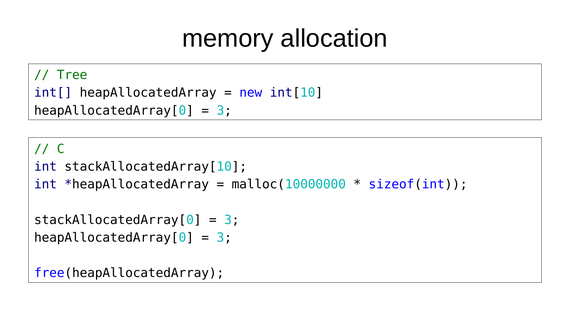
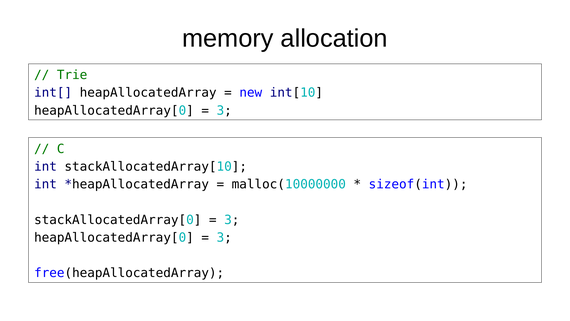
Tree: Tree -> Trie (72, 75)
